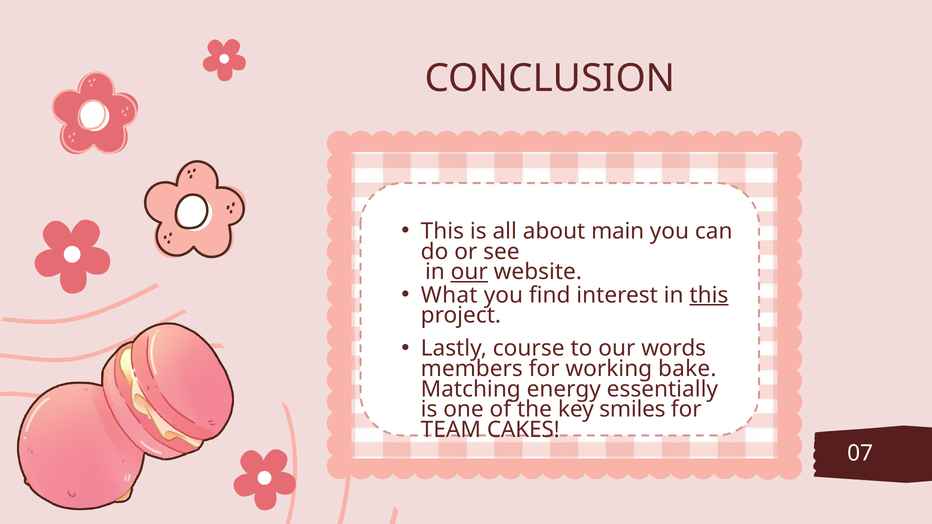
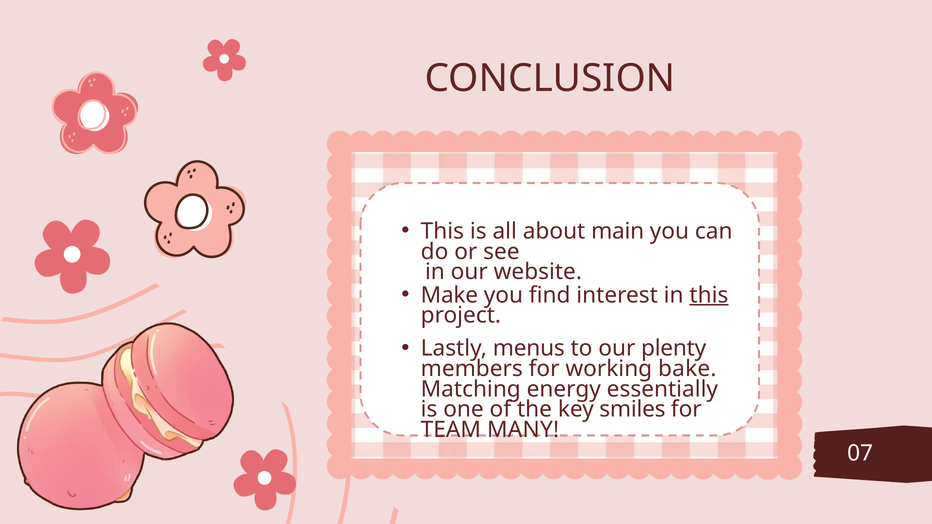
our underline: present -> none (469, 272)
What: What -> Make (449, 295)
course: course -> menus (529, 349)
words: words -> plenty (674, 349)
CAKES: CAKES -> MANY (523, 430)
